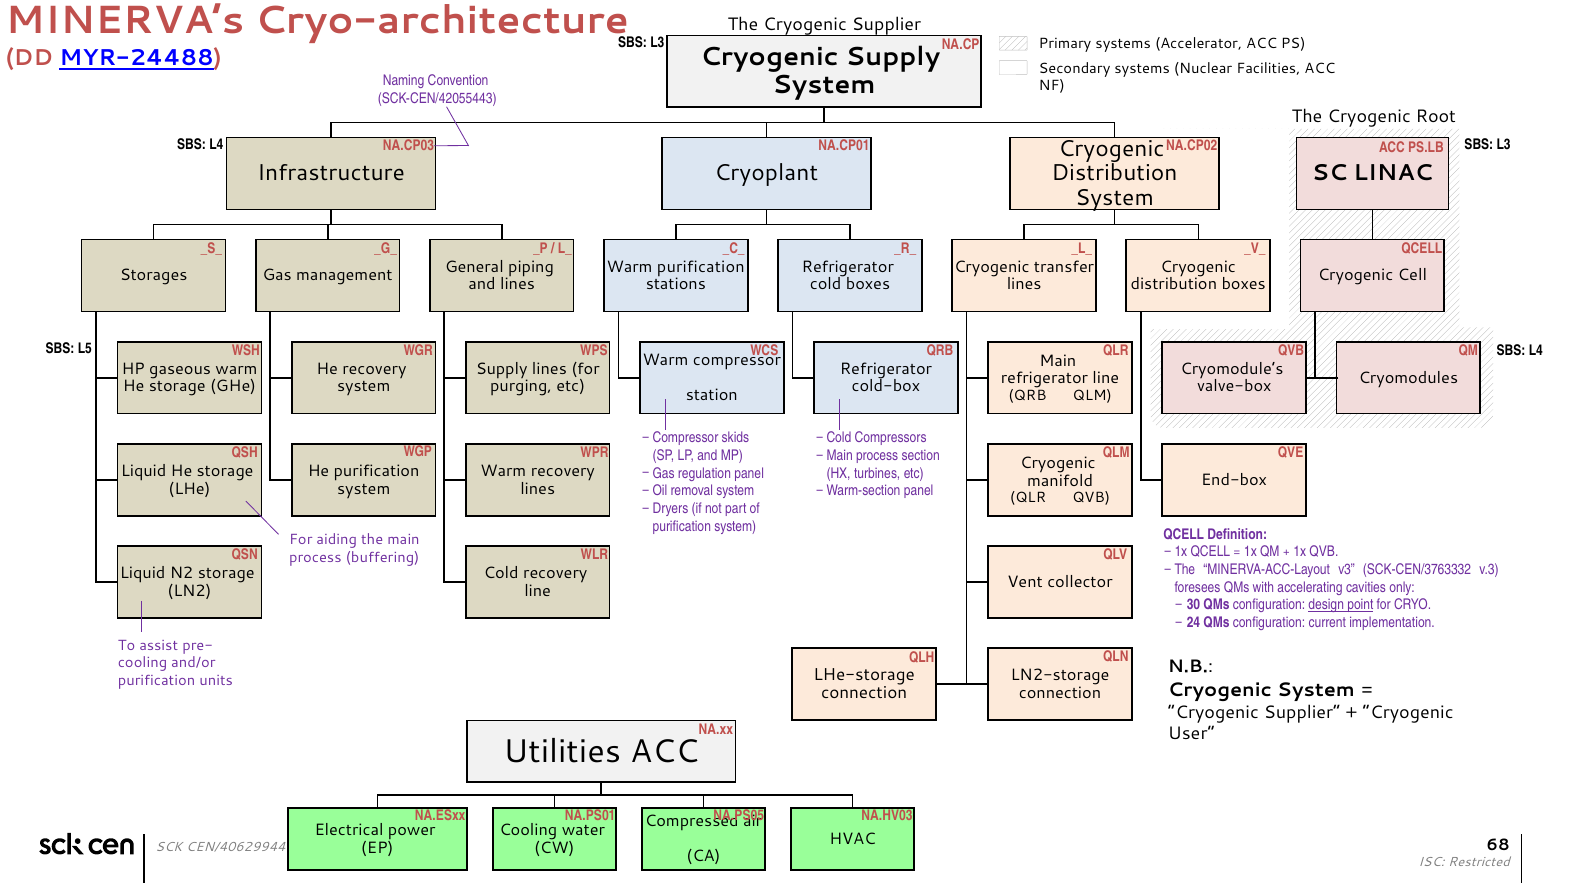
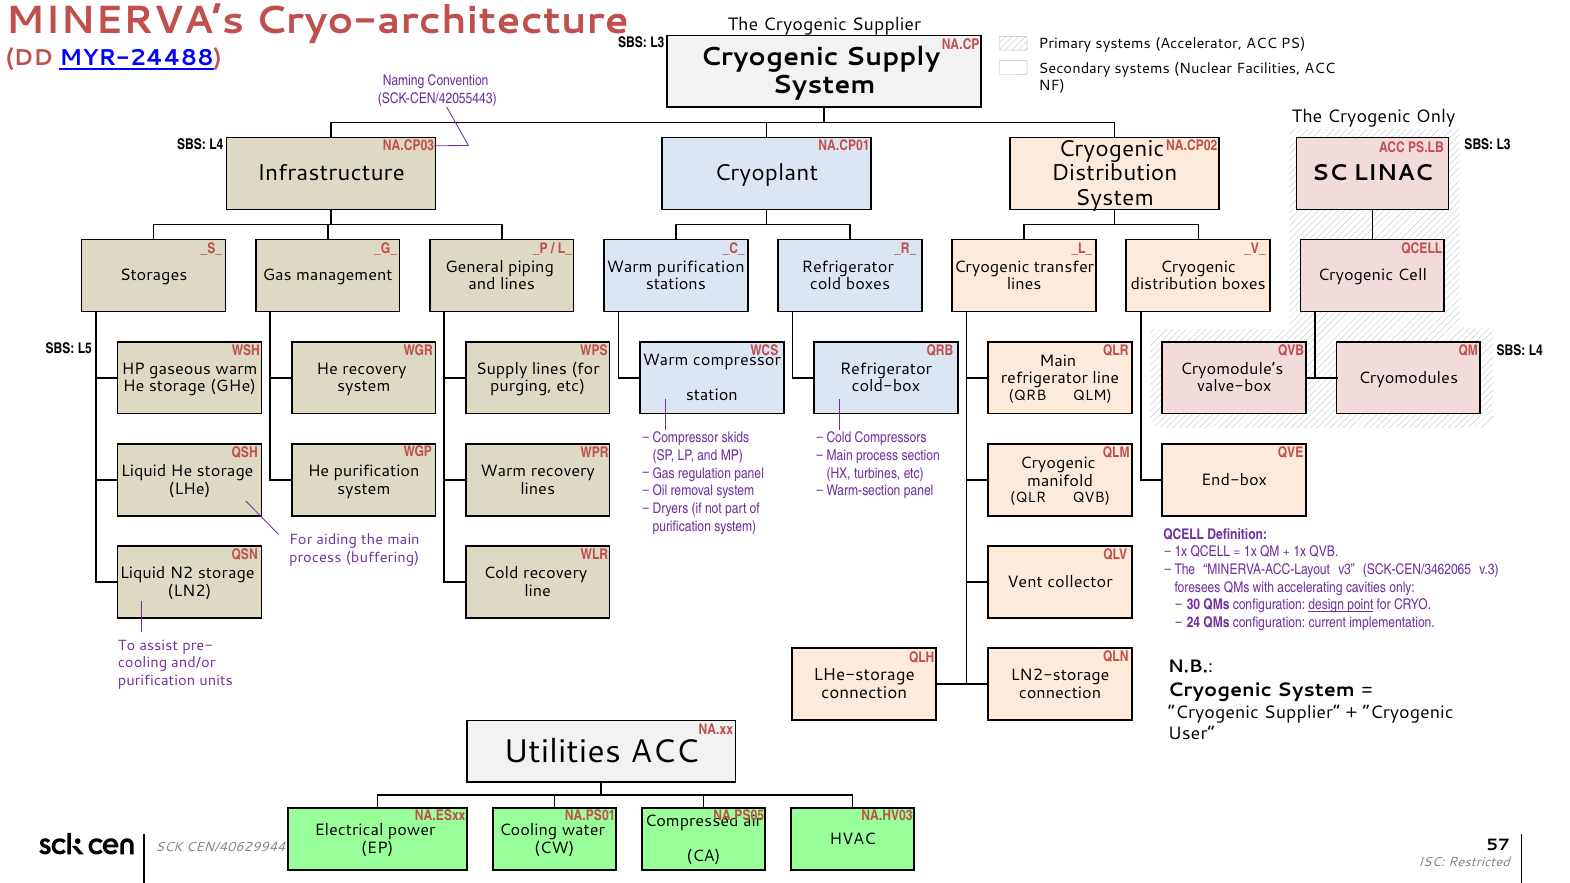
Cryogenic Root: Root -> Only (1436, 116)
SCK-CEN/3763332: SCK-CEN/3763332 -> SCK-CEN/3462065 (1417, 570)
68: 68 -> 57 (1498, 845)
